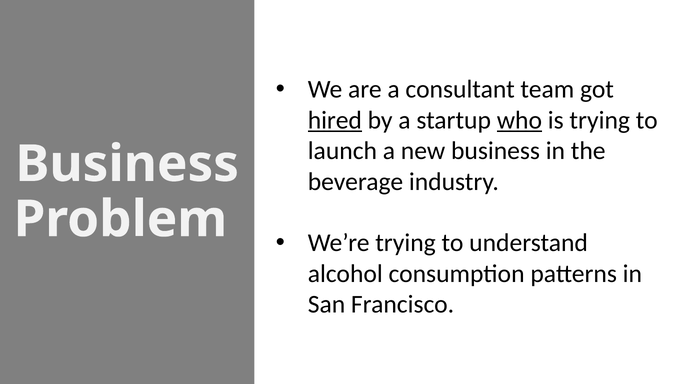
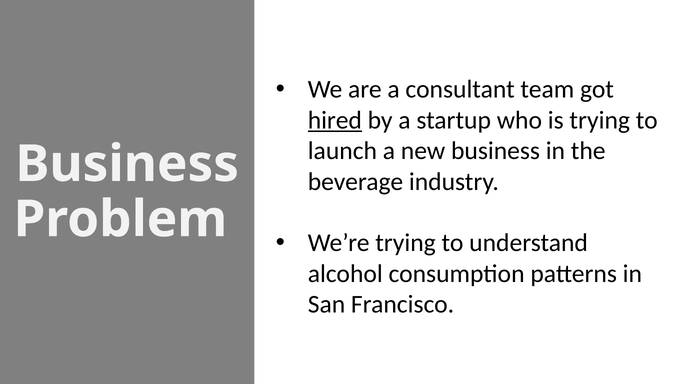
who underline: present -> none (519, 120)
